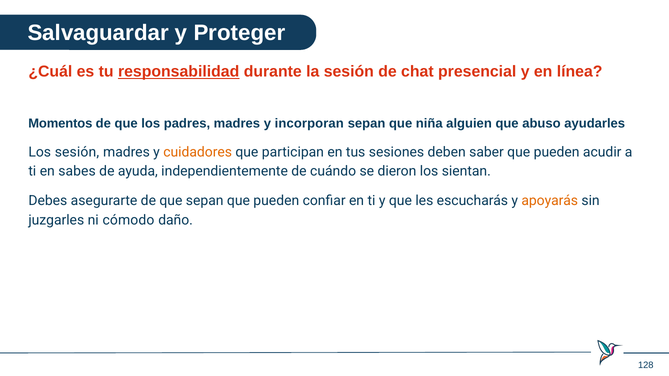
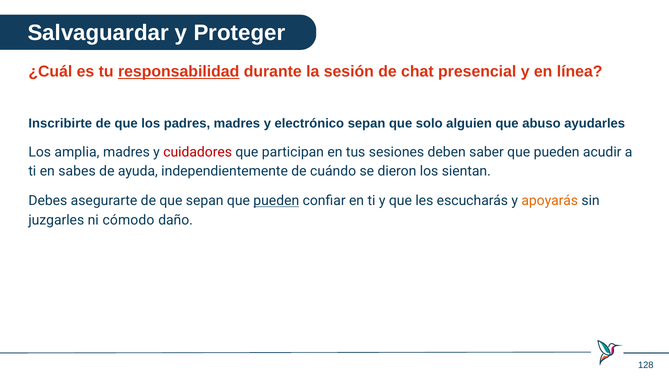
Momentos: Momentos -> Inscribirte (60, 123)
incorporan: incorporan -> electrónico (309, 123)
niña: niña -> solo (429, 123)
Los sesión: sesión -> amplia (77, 152)
cuidadores colour: orange -> red (198, 152)
pueden underline: none -> present (276, 201)
